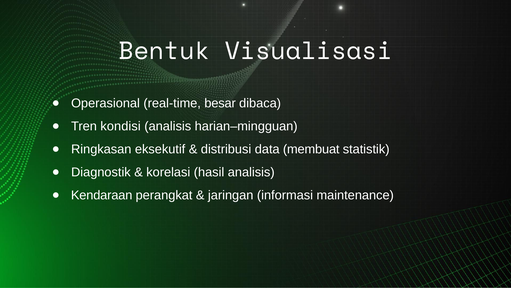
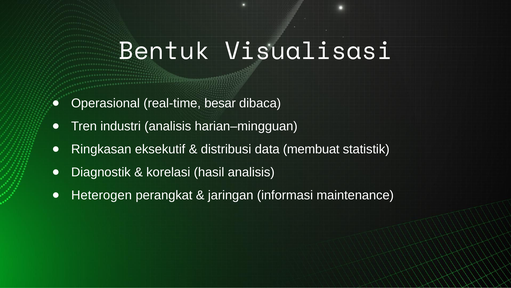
kondisi: kondisi -> industri (121, 126)
Kendaraan: Kendaraan -> Heterogen (102, 195)
